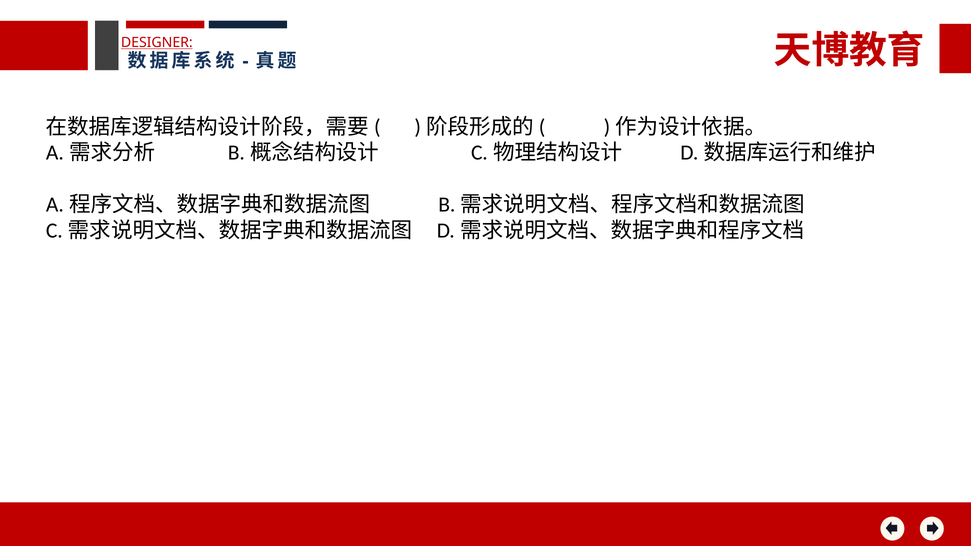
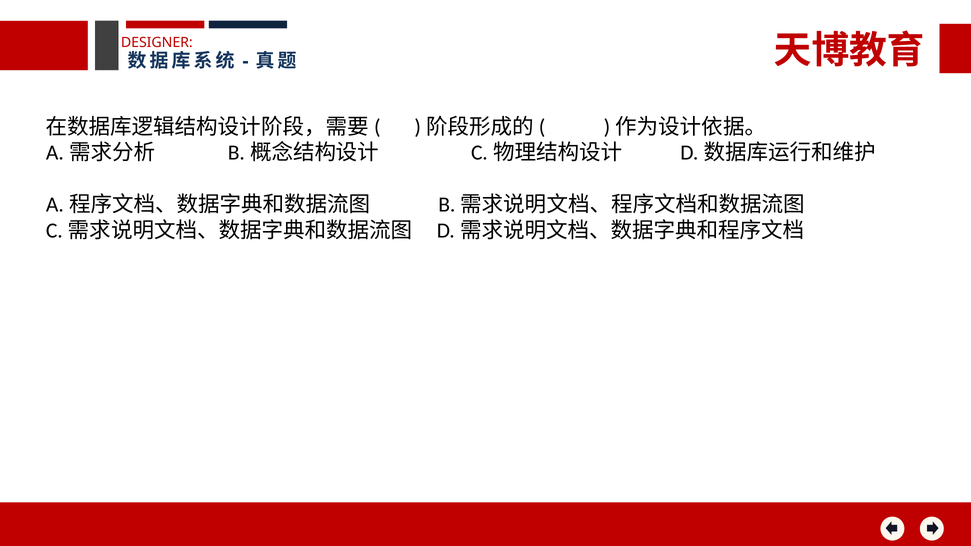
DESIGNER underline: present -> none (157, 43)
